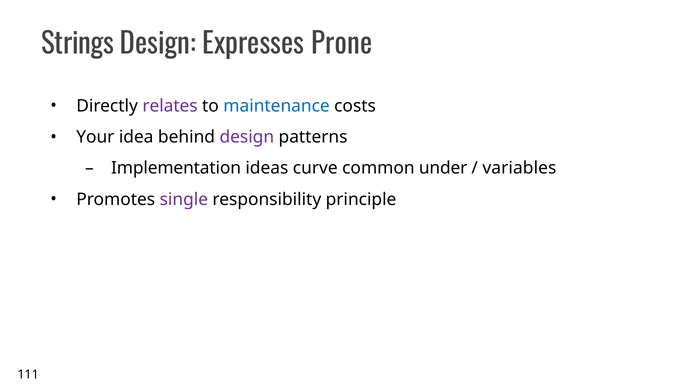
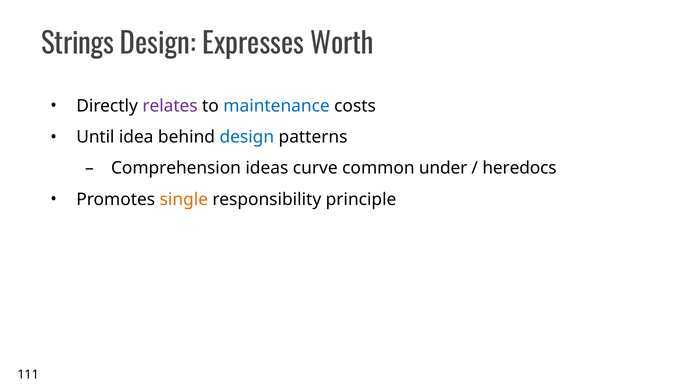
Prone: Prone -> Worth (342, 44)
Your: Your -> Until (95, 137)
design colour: purple -> blue (247, 137)
Implementation: Implementation -> Comprehension (176, 168)
variables: variables -> heredocs (520, 168)
single colour: purple -> orange (184, 200)
